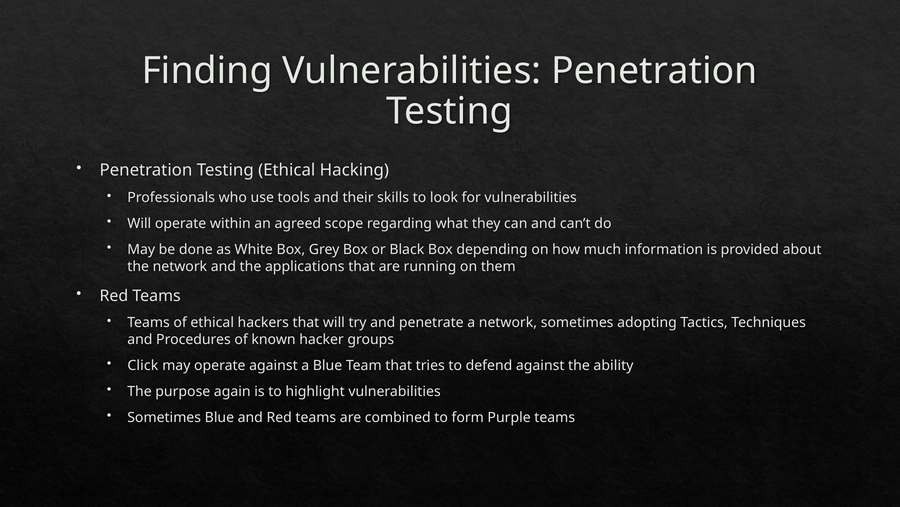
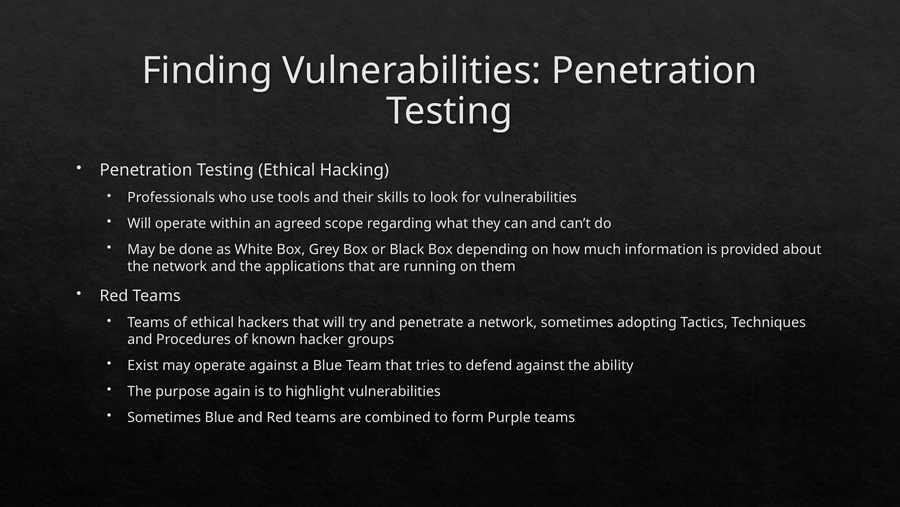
Click: Click -> Exist (143, 365)
